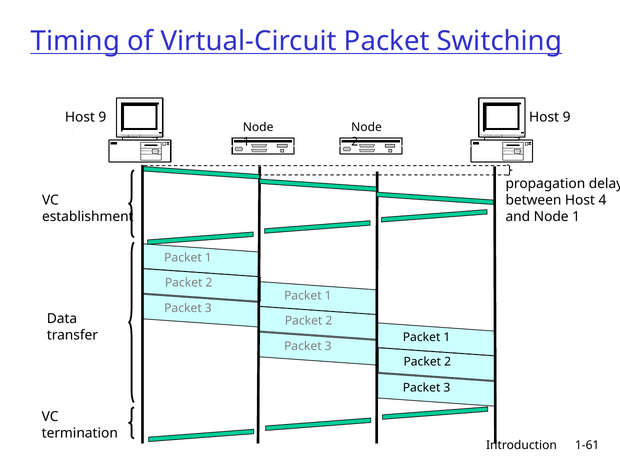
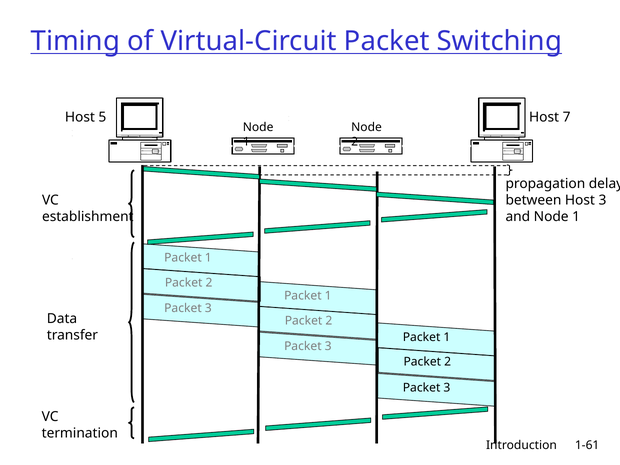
9: 9 -> 5 (102, 117)
9: 9 -> 7 (567, 117)
Host 4: 4 -> 3 (602, 200)
